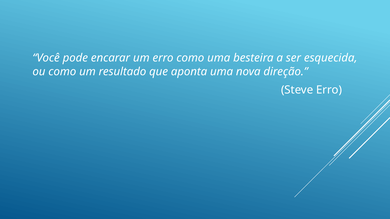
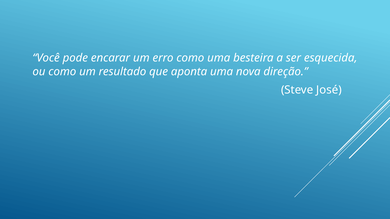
Steve Erro: Erro -> José (329, 90)
